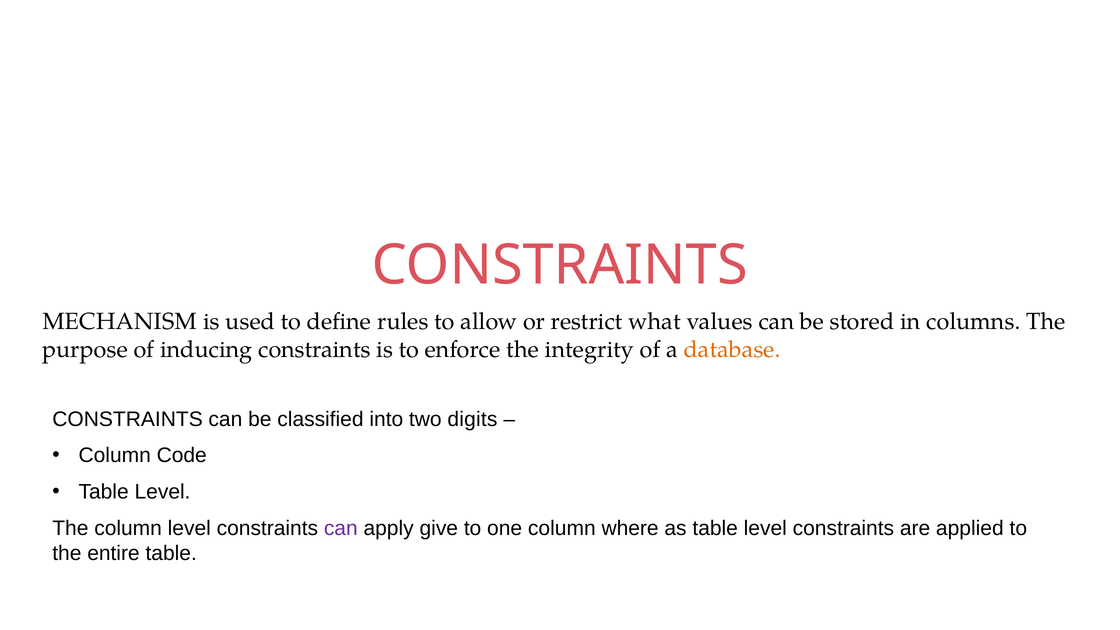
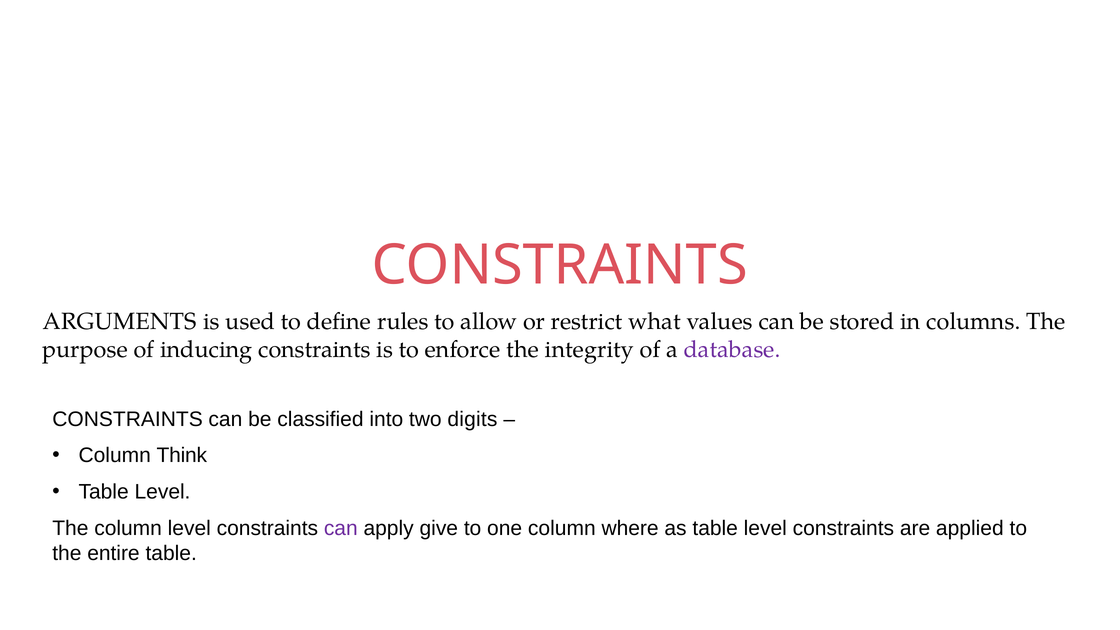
MECHANISM: MECHANISM -> ARGUMENTS (120, 322)
database colour: orange -> purple (732, 350)
Code: Code -> Think (182, 456)
